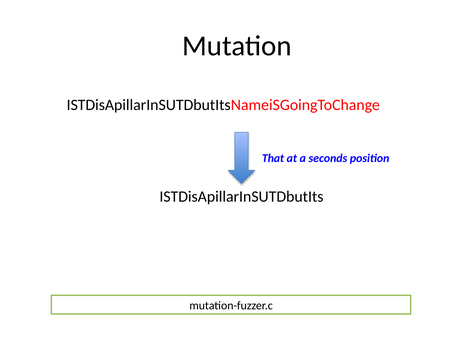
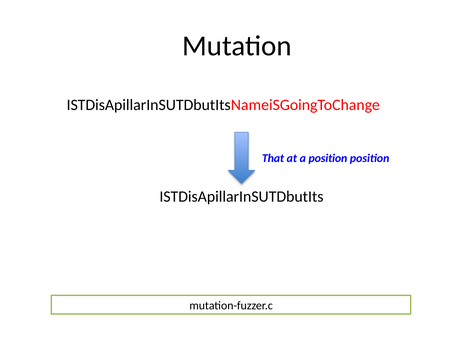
a seconds: seconds -> position (328, 158)
